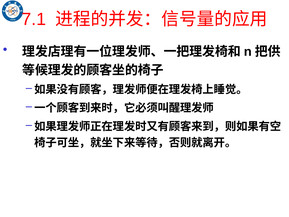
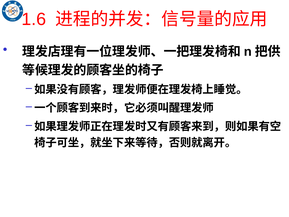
7.1: 7.1 -> 1.6 (34, 19)
